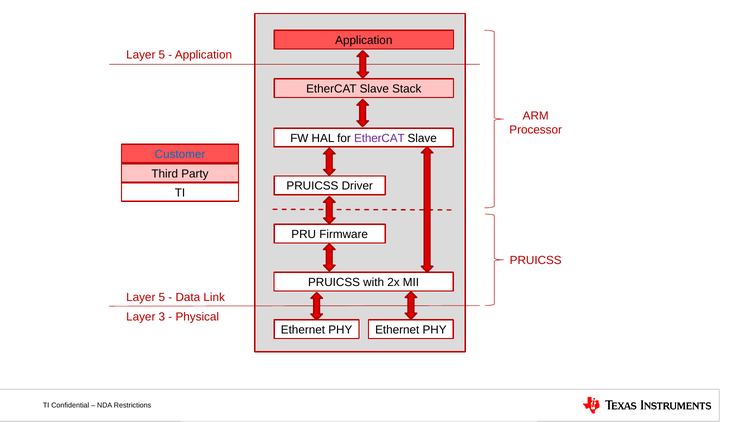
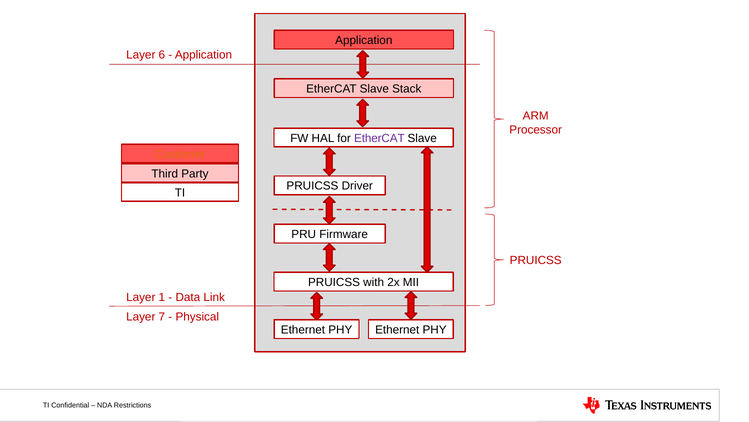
5: 5 -> 6 (162, 55)
Customer colour: blue -> orange (180, 154)
5: 5 -> 1 (162, 297)
3: 3 -> 7 (162, 316)
